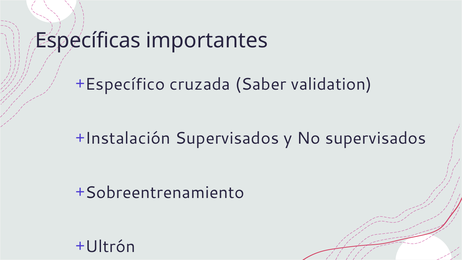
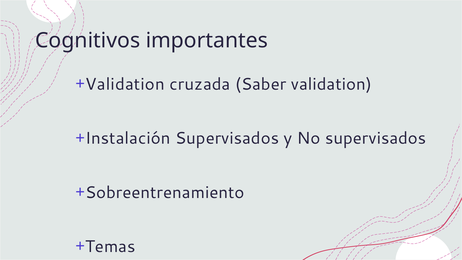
Específicas: Específicas -> Cognitivos (88, 40)
Específico: Específico -> Validation (125, 84)
Ultrón: Ultrón -> Temas (110, 247)
